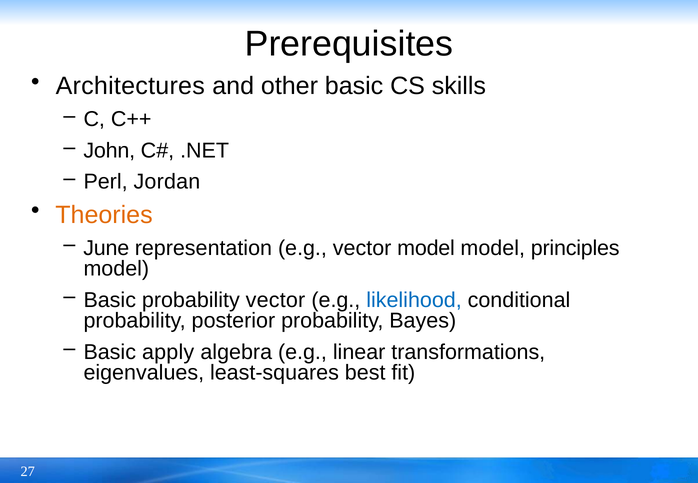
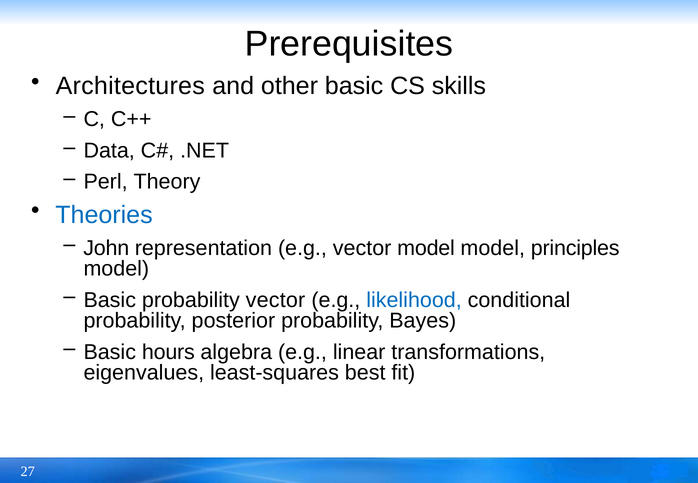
John: John -> Data (109, 151)
Jordan: Jordan -> Theory (167, 182)
Theories colour: orange -> blue (104, 215)
June: June -> John (106, 248)
apply: apply -> hours (168, 352)
